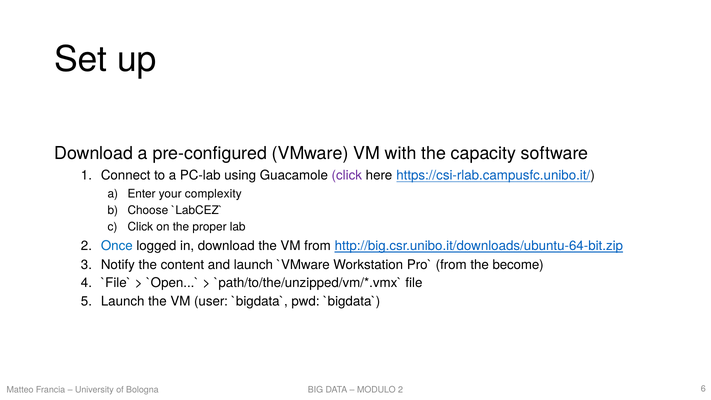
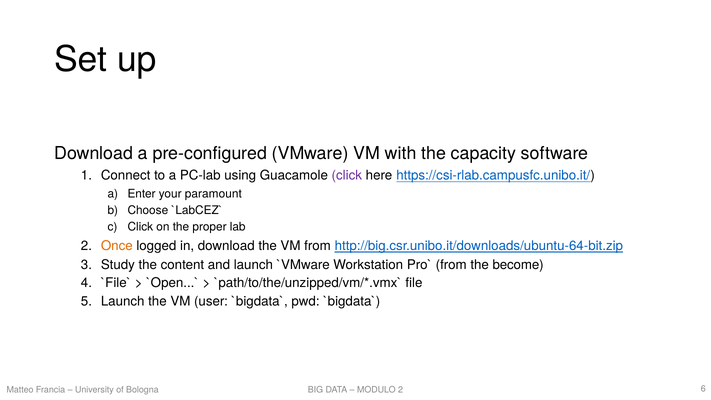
complexity: complexity -> paramount (213, 194)
Once colour: blue -> orange (117, 246)
Notify: Notify -> Study (118, 265)
